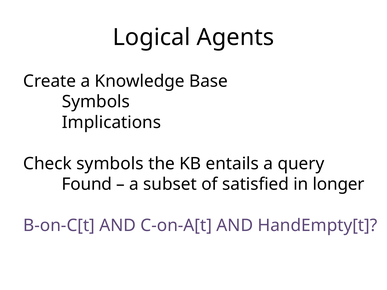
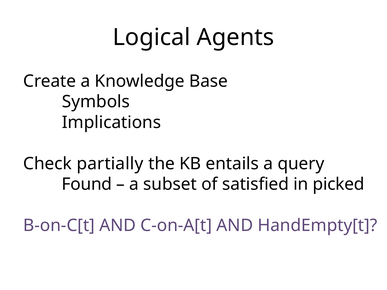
Check symbols: symbols -> partially (110, 164)
longer: longer -> picked (339, 184)
